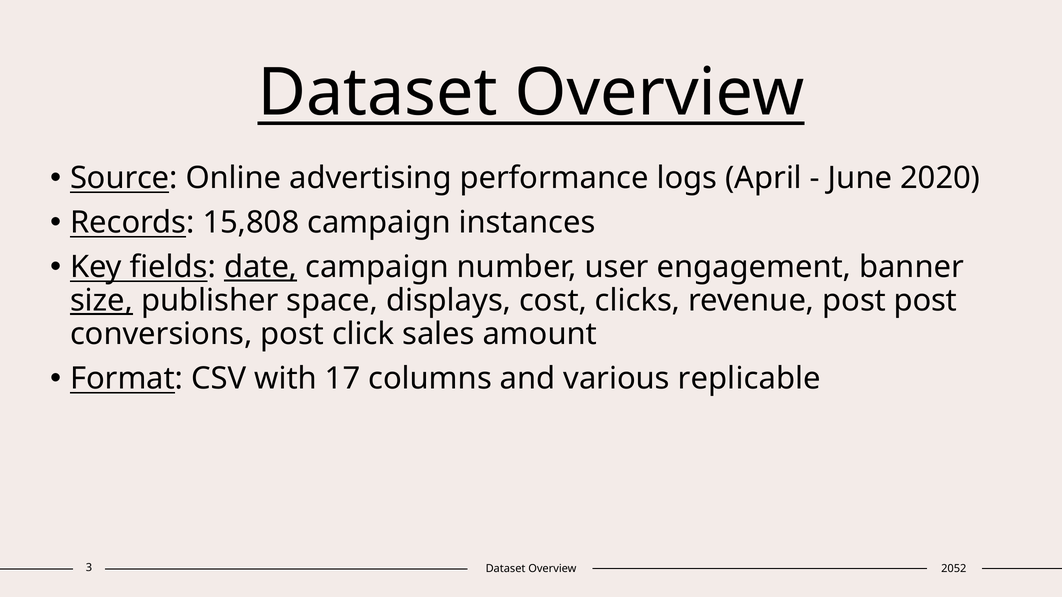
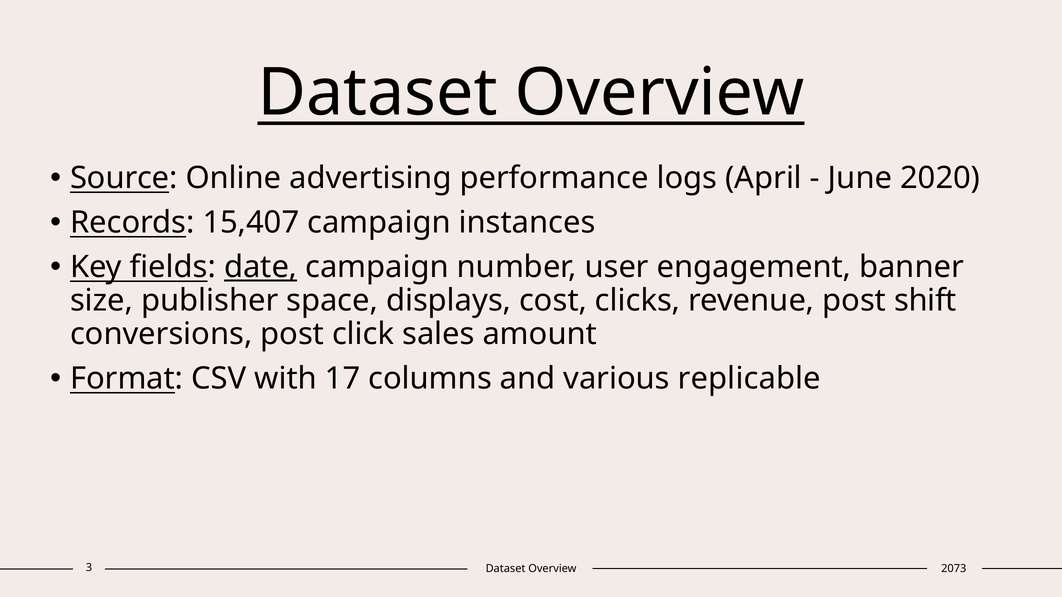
15,808: 15,808 -> 15,407 (251, 223)
size underline: present -> none (102, 301)
post post: post -> shift (925, 301)
2052: 2052 -> 2073 (954, 569)
